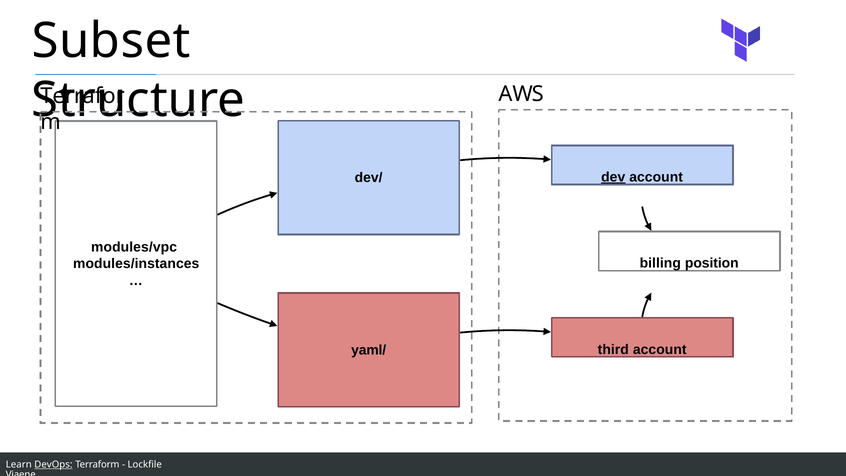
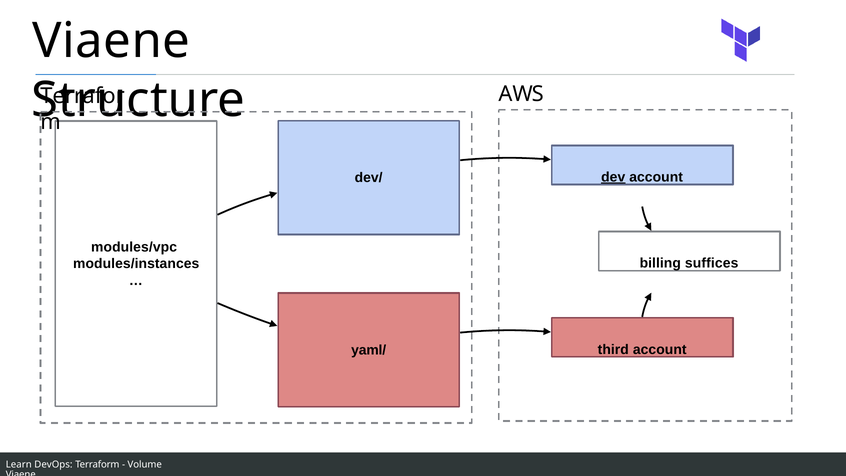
Subset: Subset -> Viaene (111, 41)
position: position -> suffices (712, 263)
DevOps underline: present -> none (53, 464)
Lockfile: Lockfile -> Volume (145, 464)
